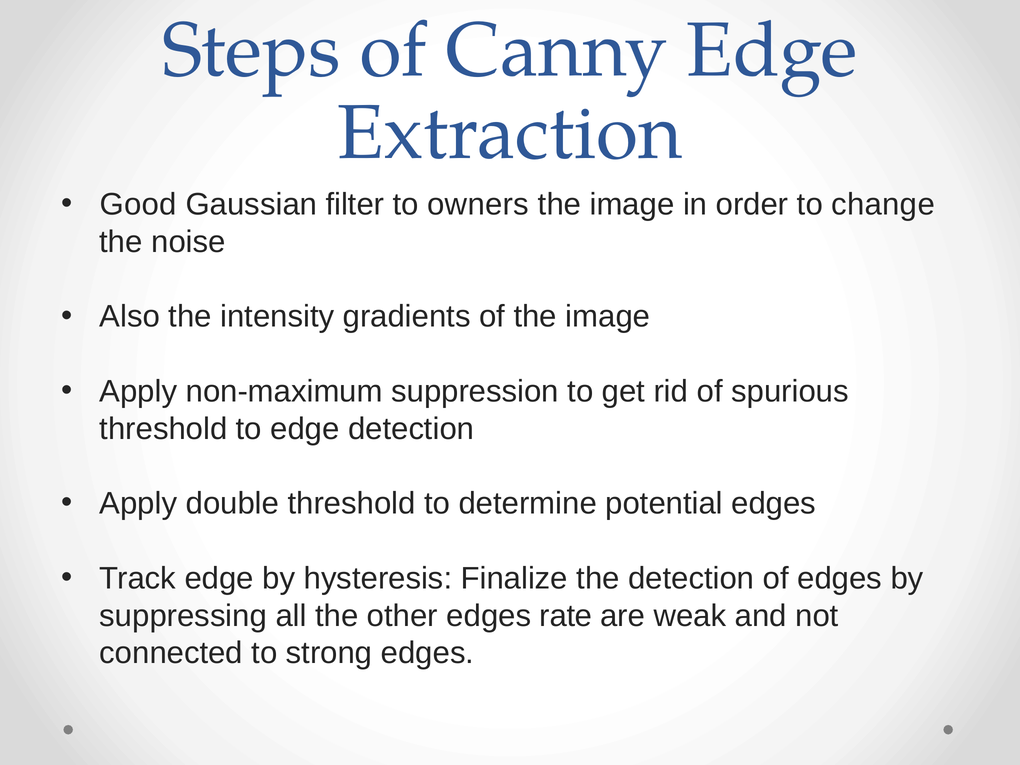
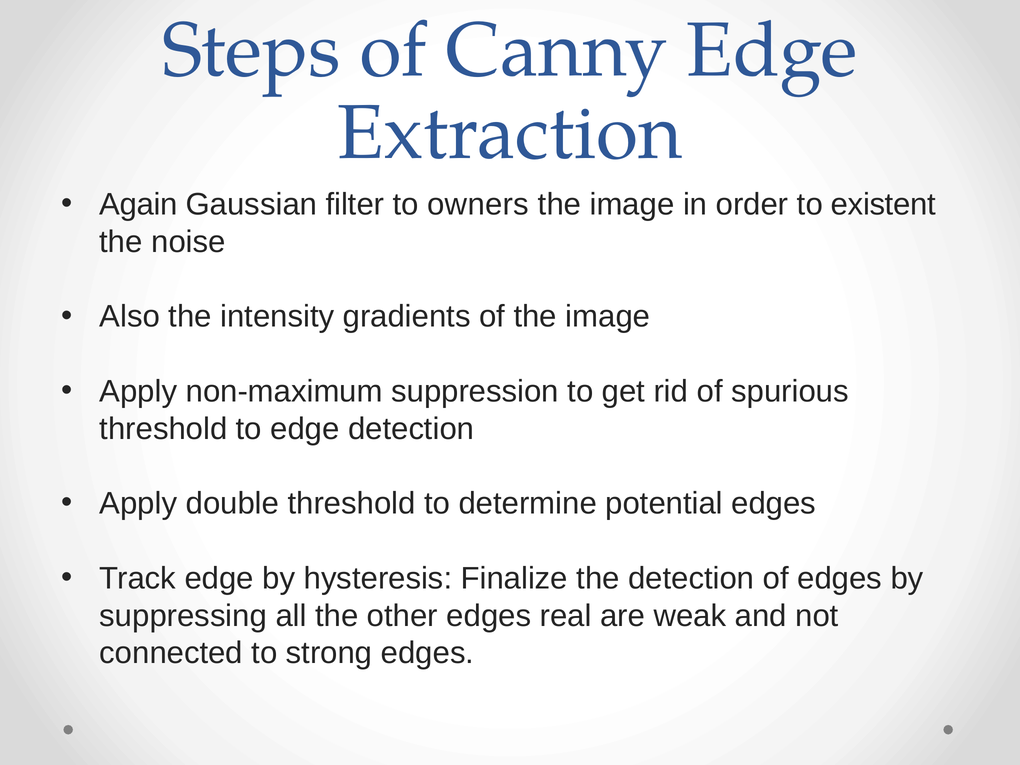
Good: Good -> Again (138, 204)
change: change -> existent (883, 204)
rate: rate -> real (566, 616)
